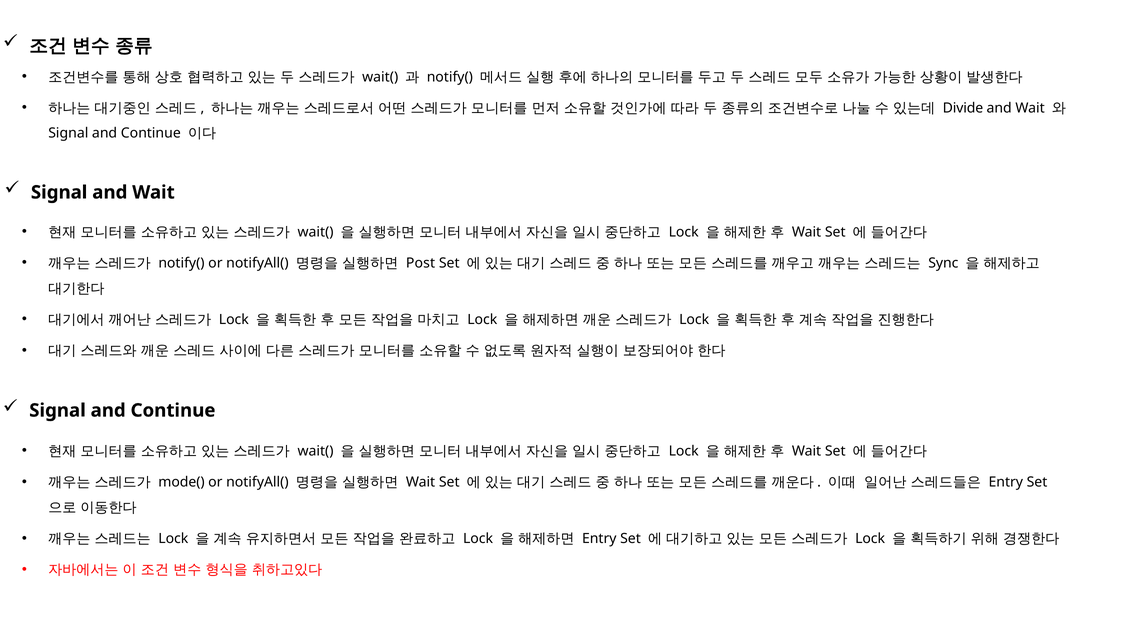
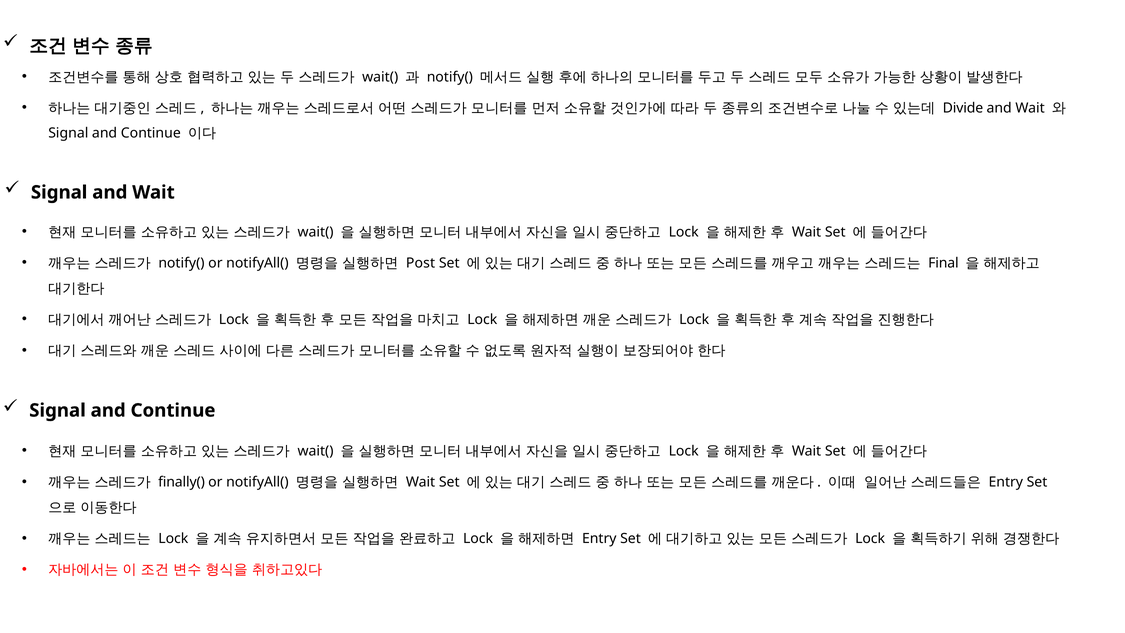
Sync: Sync -> Final (943, 263)
mode(: mode( -> finally( (182, 482)
